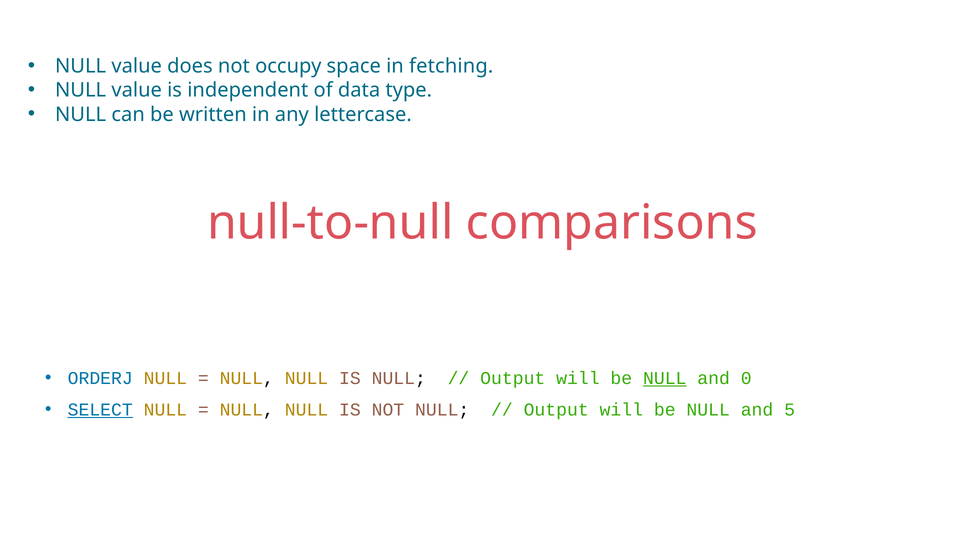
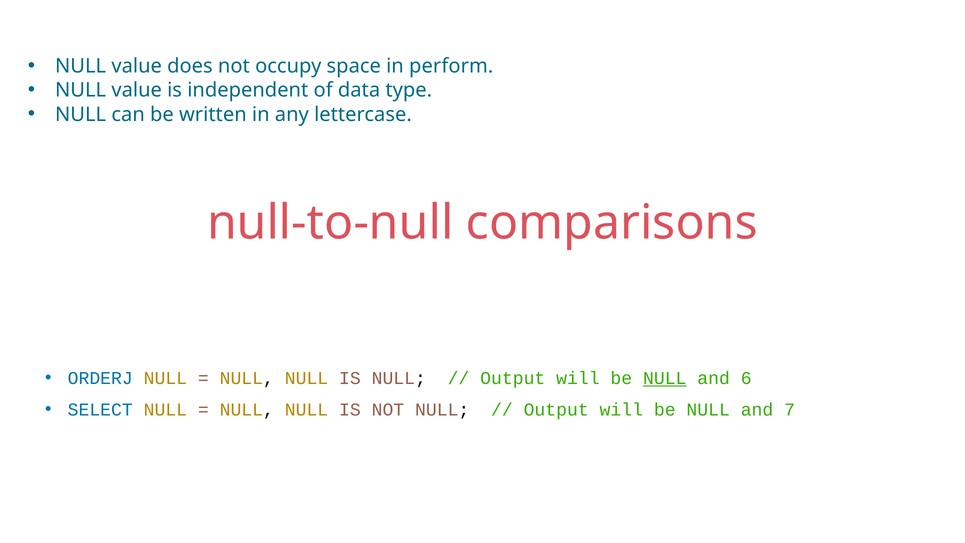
fetching: fetching -> perform (451, 66)
0: 0 -> 6 (746, 378)
SELECT underline: present -> none (100, 410)
5: 5 -> 7 (790, 410)
